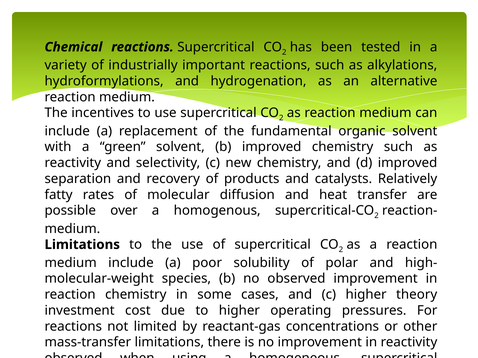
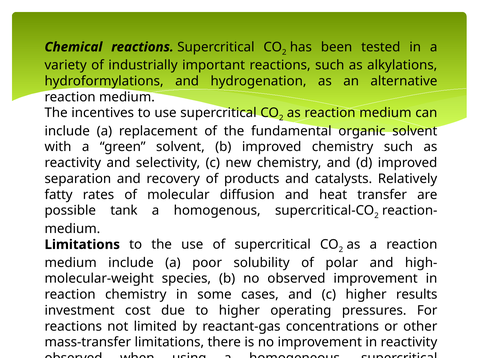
over: over -> tank (124, 211)
theory: theory -> results (417, 295)
